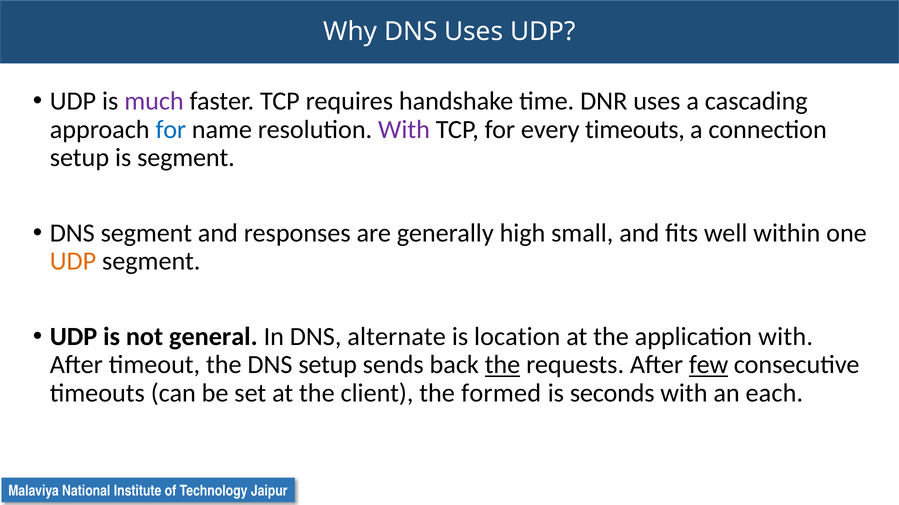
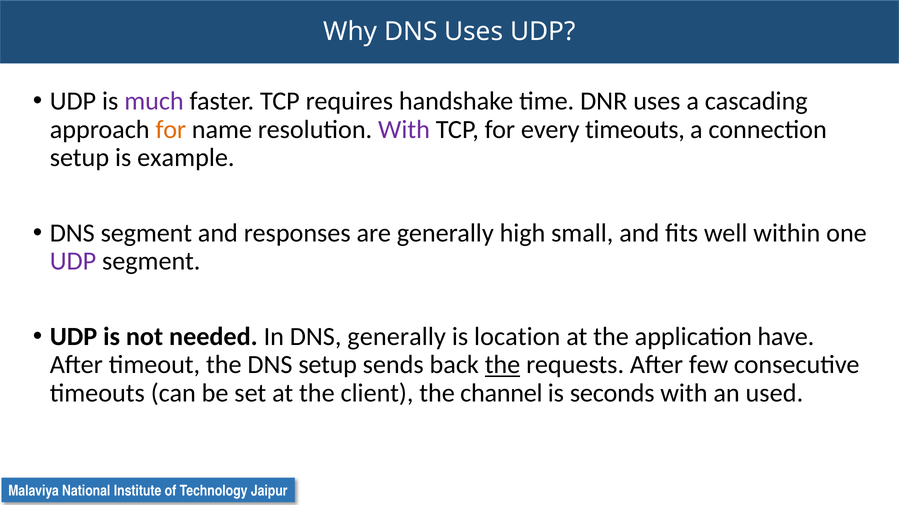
for colour: blue -> orange (171, 130)
is segment: segment -> example (186, 158)
UDP colour: orange -> purple (73, 262)
general: general -> needed (213, 337)
DNS alternate: alternate -> generally (397, 337)
application with: with -> have (786, 337)
few underline: present -> none (709, 365)
formed: formed -> channel (501, 394)
each: each -> used (774, 394)
